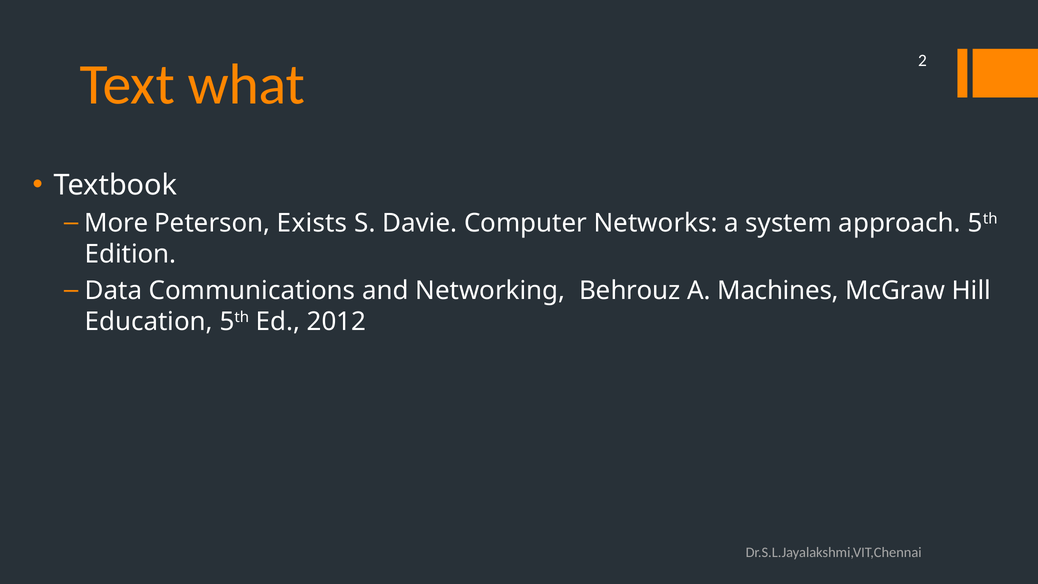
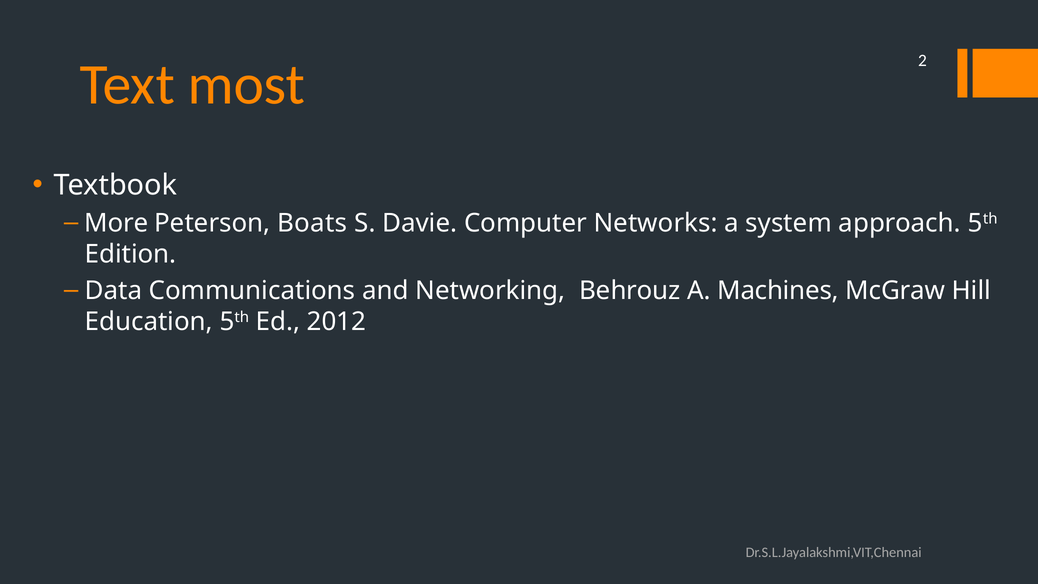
what: what -> most (247, 85)
Exists: Exists -> Boats (312, 223)
